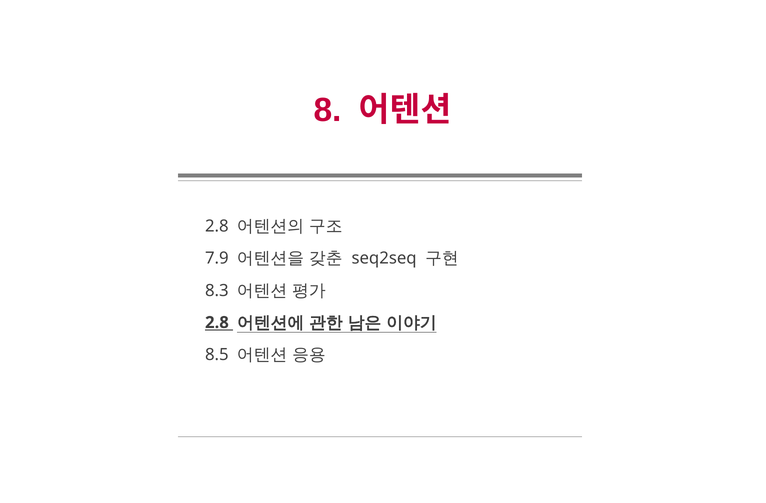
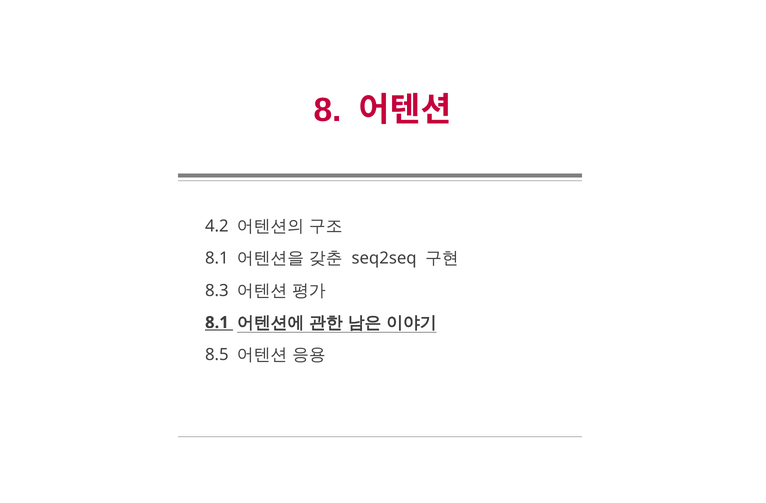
2.8: 2.8 -> 4.2 (217, 226)
7.9: 7.9 -> 8.1 (217, 258)
2.8: 2.8 -> 8.1 (217, 323)
